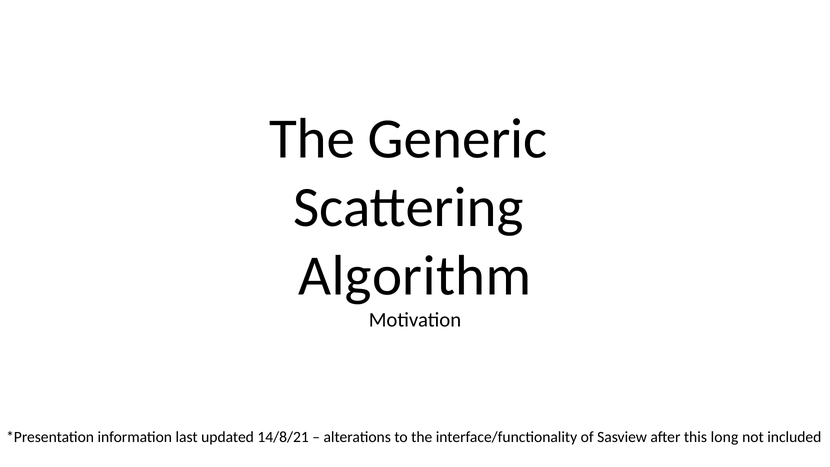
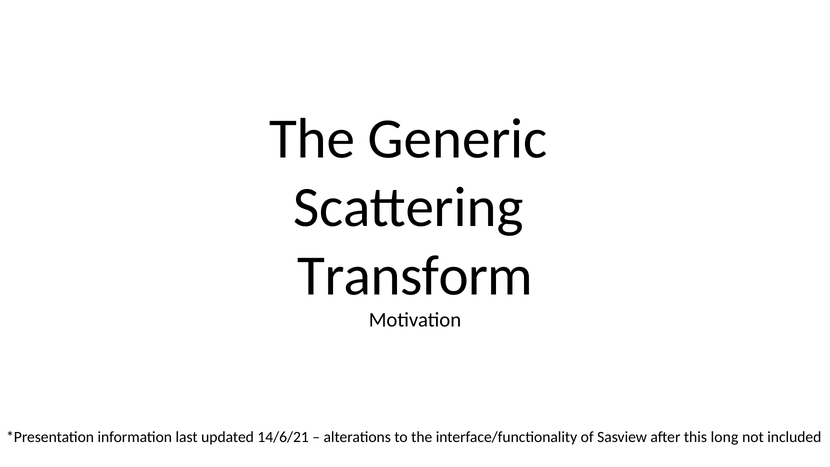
Algorithm: Algorithm -> Transform (415, 276)
14/8/21: 14/8/21 -> 14/6/21 (283, 437)
